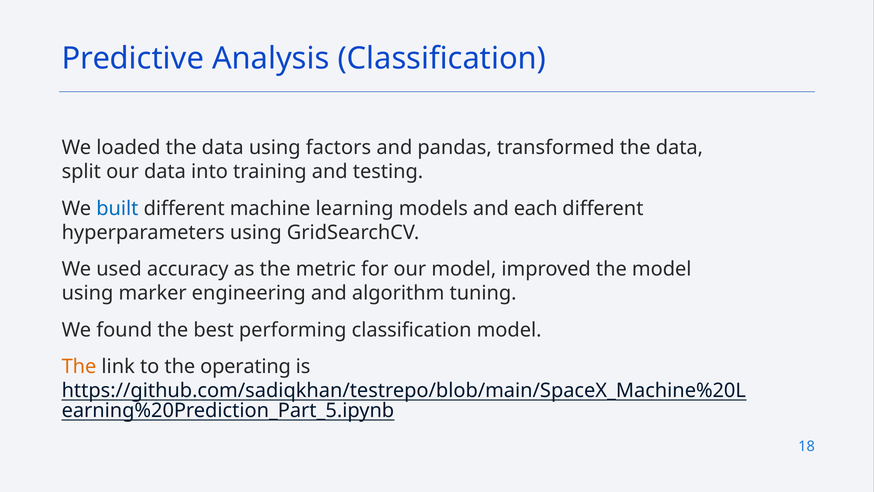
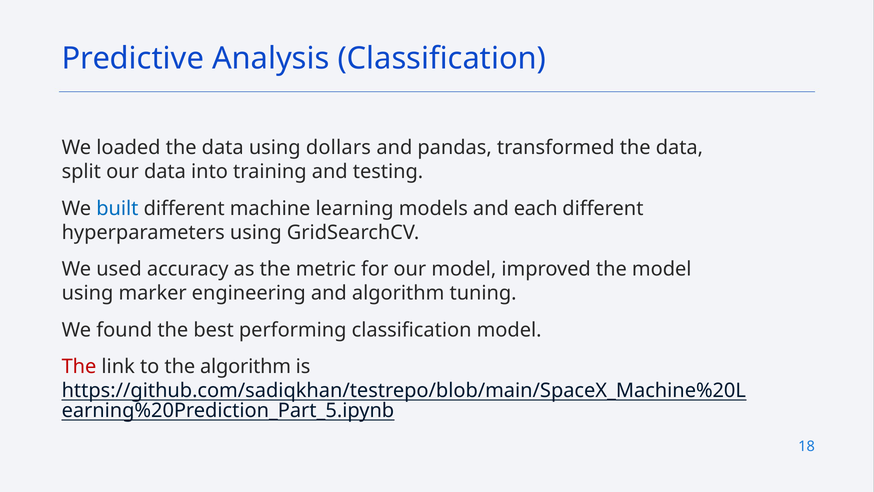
factors: factors -> dollars (338, 147)
The colour: orange -> red (79, 366)
the operating: operating -> algorithm (246, 366)
